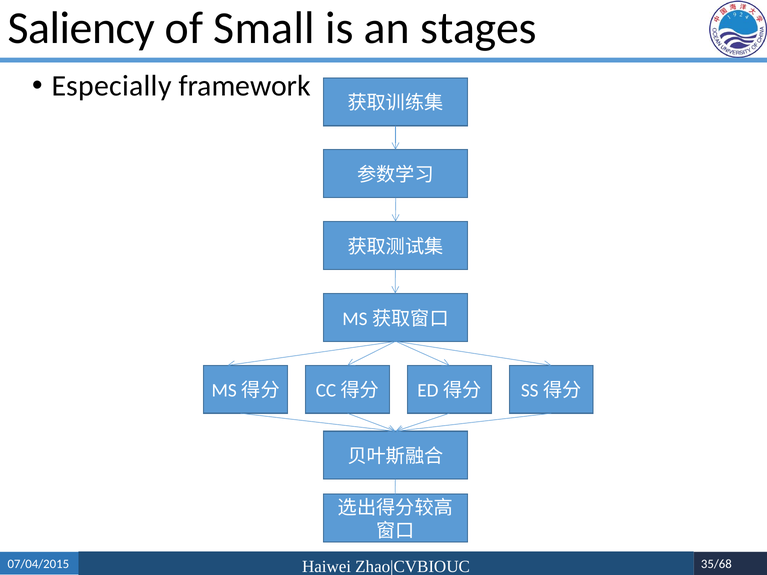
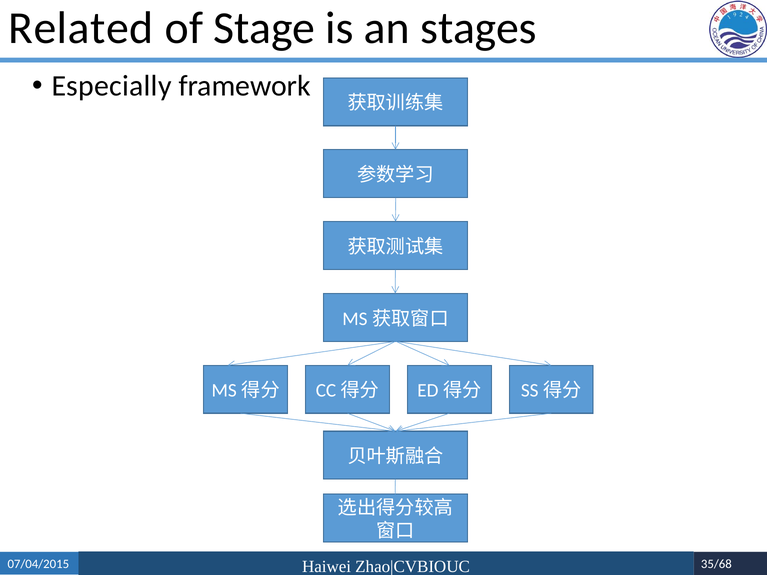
Saliency: Saliency -> Related (81, 28)
Small: Small -> Stage (264, 28)
